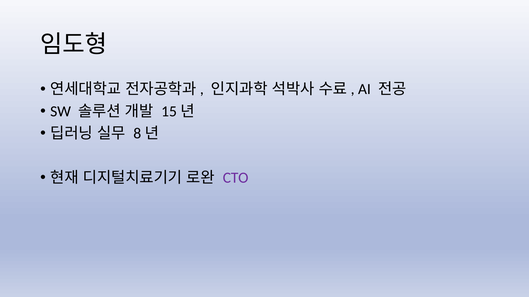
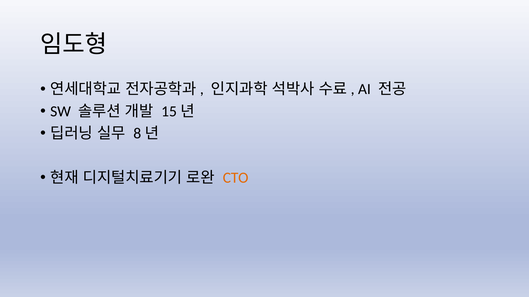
CTO colour: purple -> orange (236, 178)
